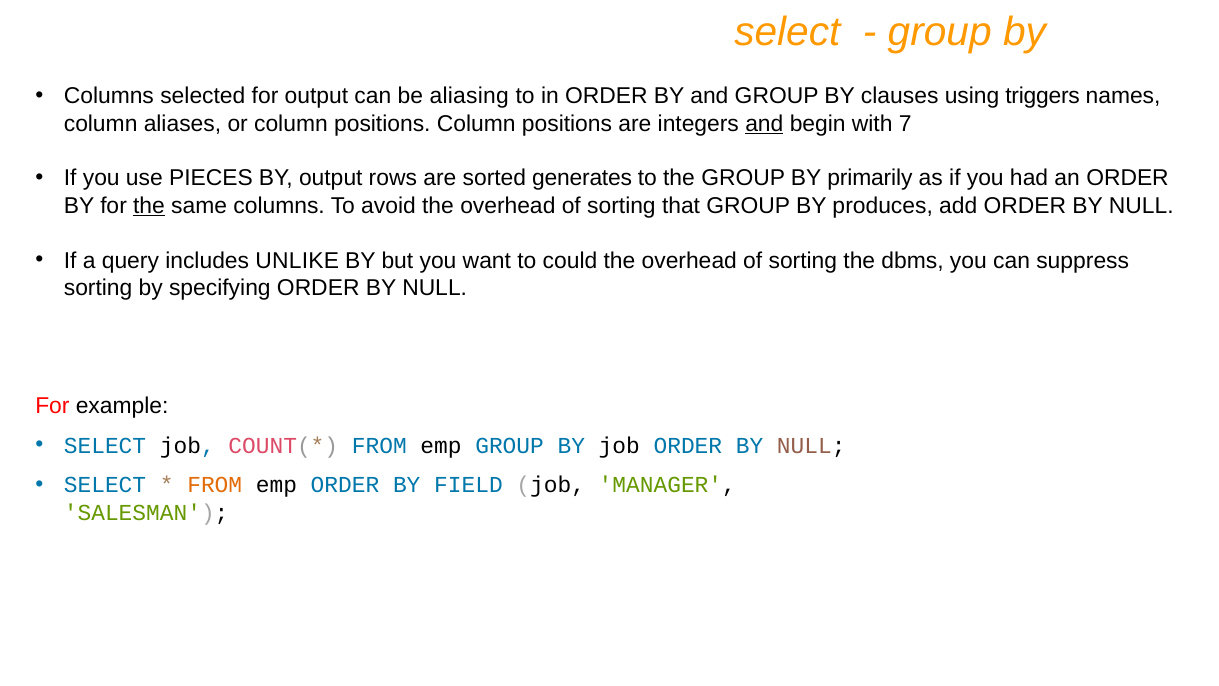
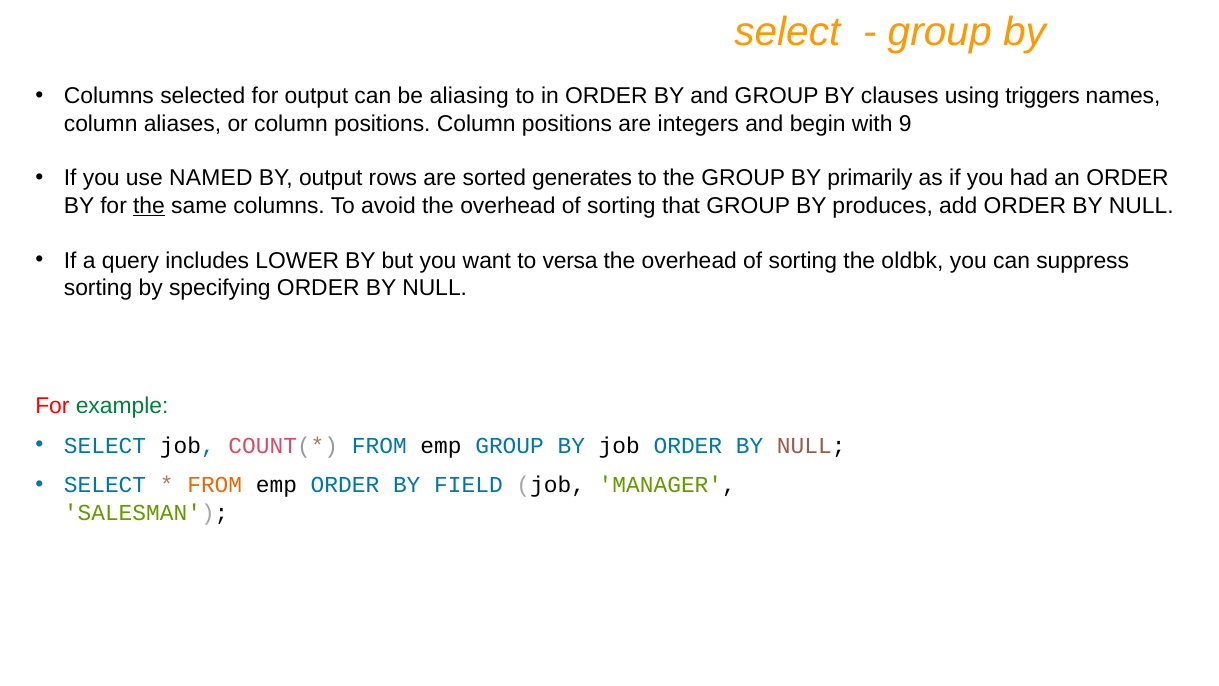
and underline: present -> none (764, 123)
7: 7 -> 9 (905, 123)
PIECES: PIECES -> NAMED (211, 178)
UNLIKE: UNLIKE -> LOWER (297, 261)
could: could -> versa (570, 261)
dbms: dbms -> oldbk (912, 261)
example colour: black -> green (122, 406)
